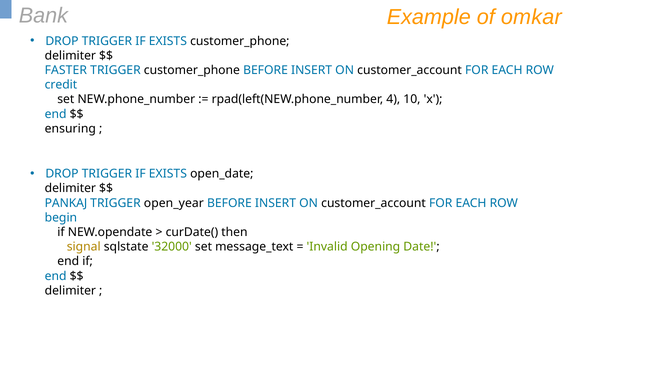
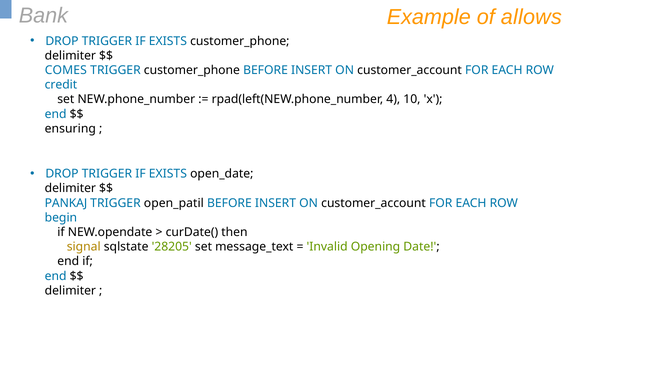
omkar: omkar -> allows (531, 17)
FASTER: FASTER -> COMES (66, 70)
open_year: open_year -> open_patil (174, 203)
32000: 32000 -> 28205 (172, 247)
